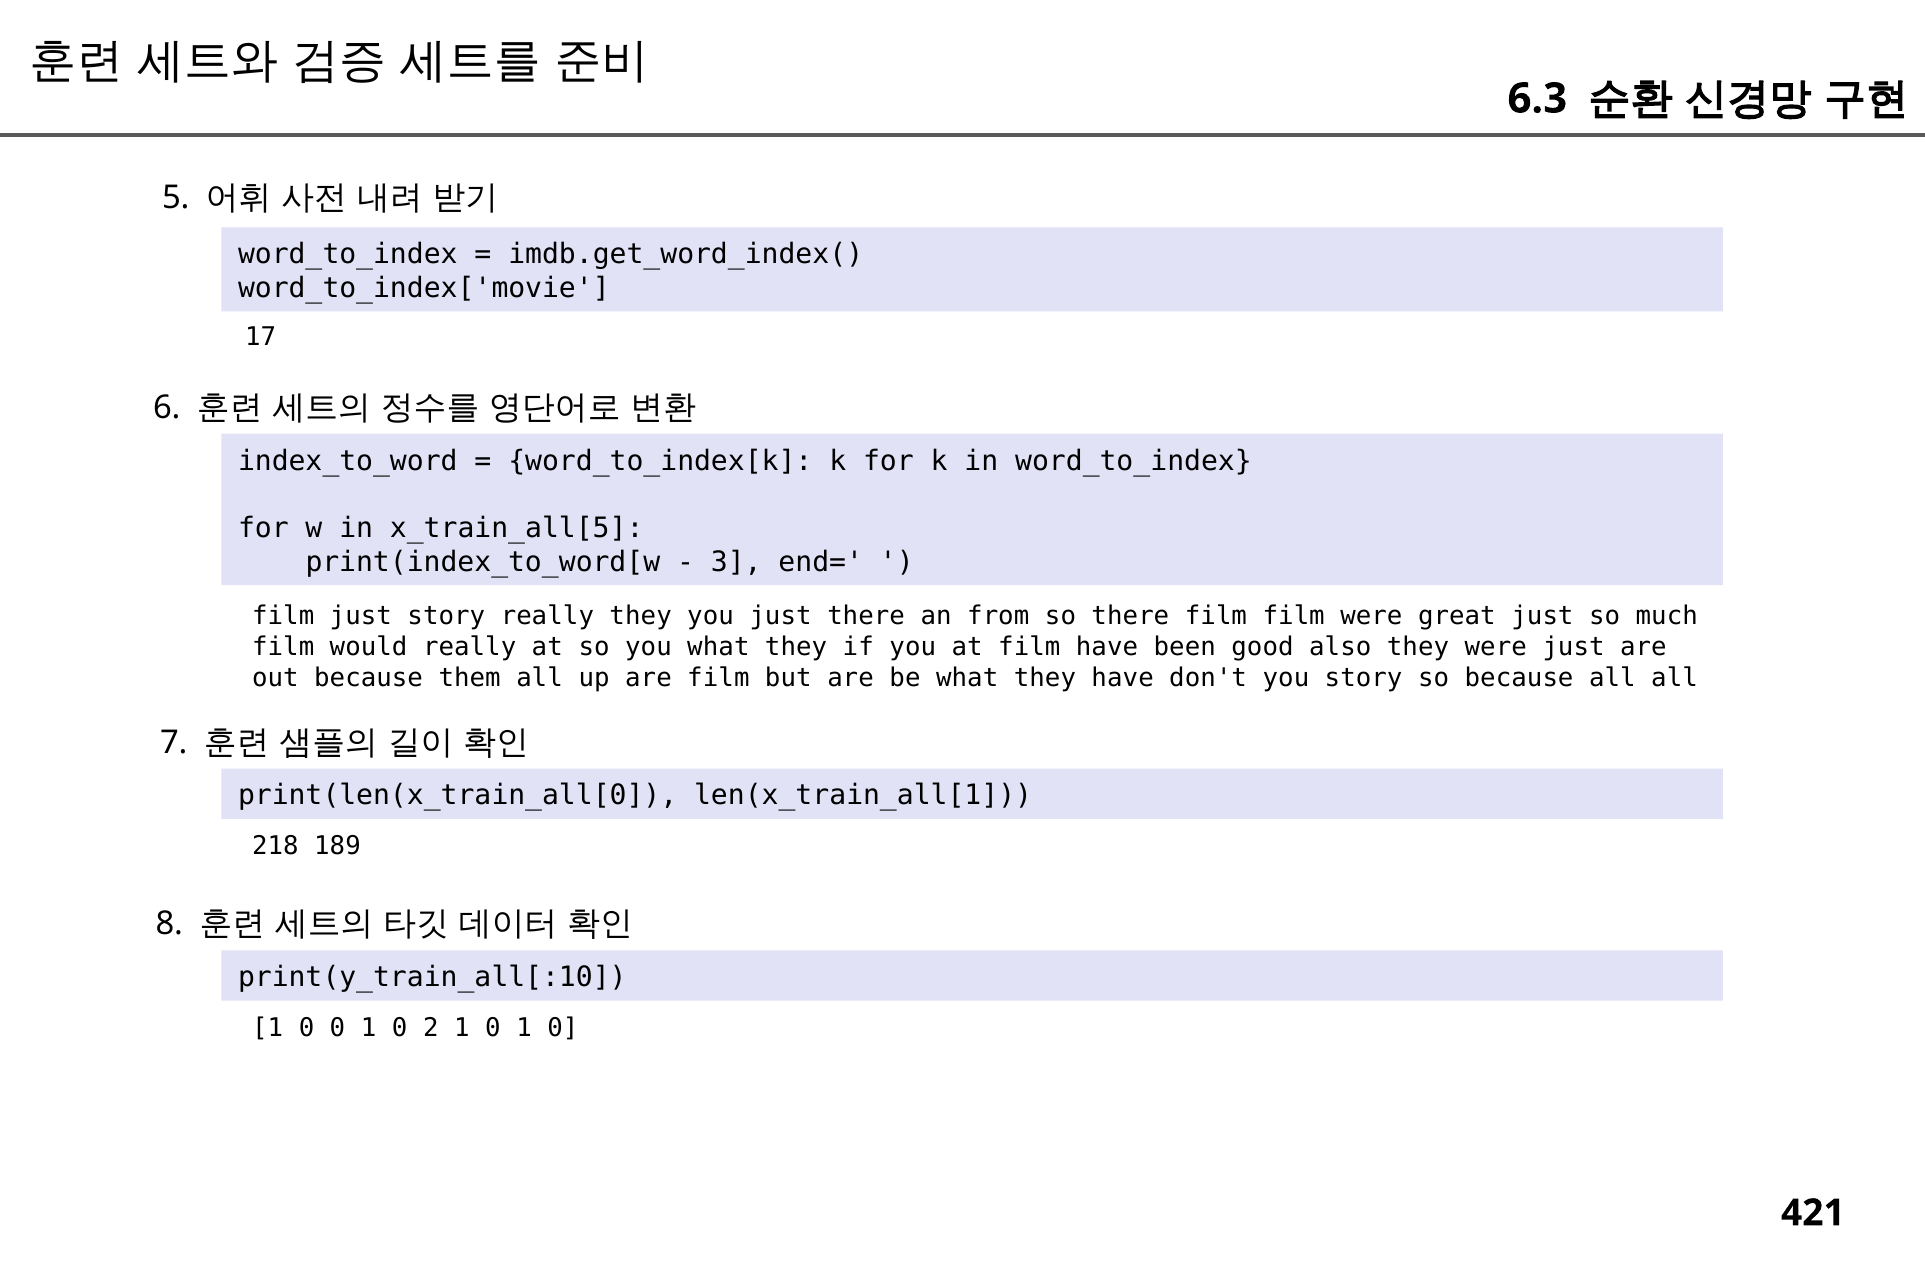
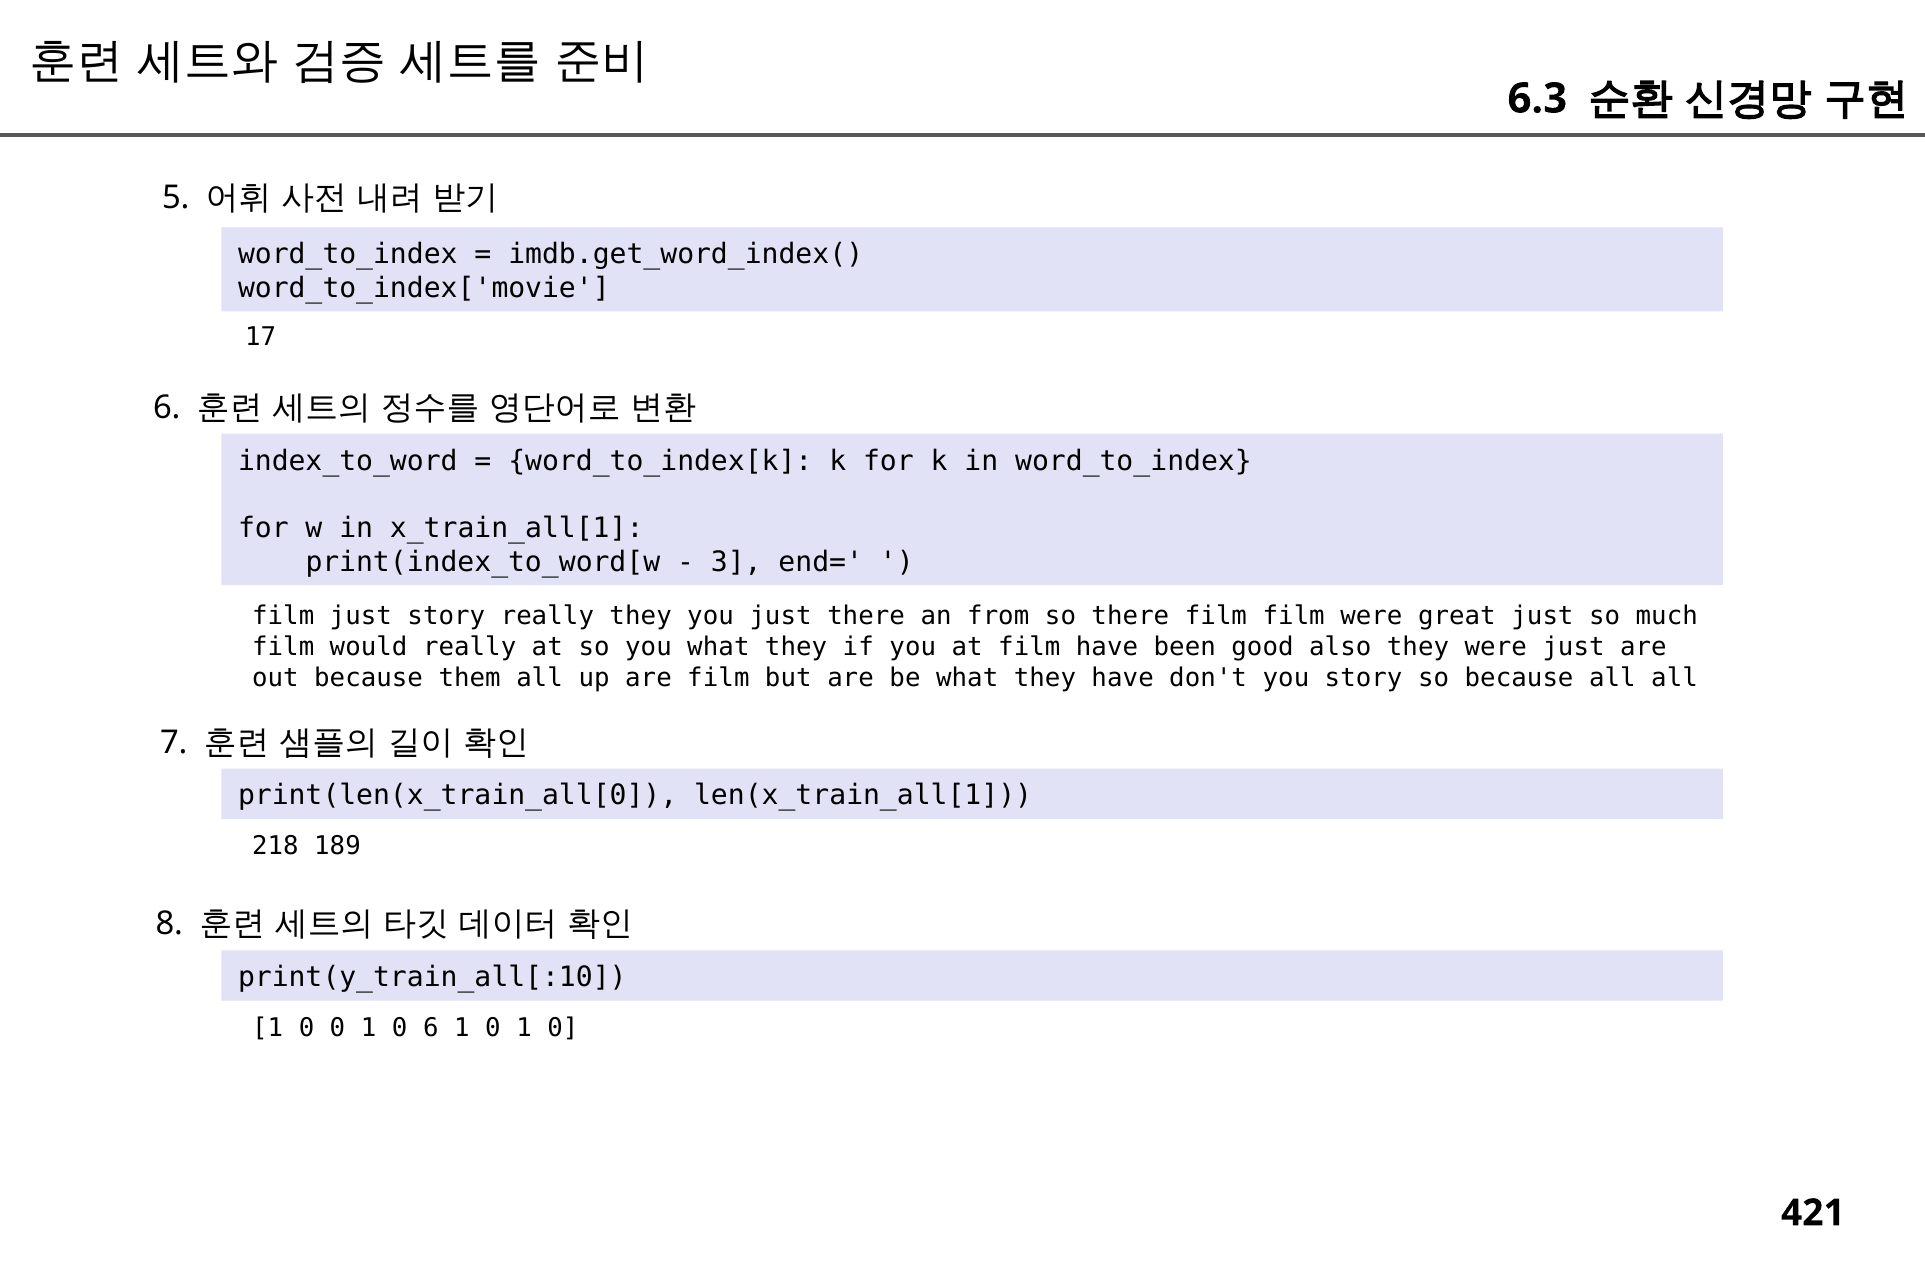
x_train_all[5: x_train_all[5 -> x_train_all[1 (517, 528)
0 2: 2 -> 6 (431, 1029)
